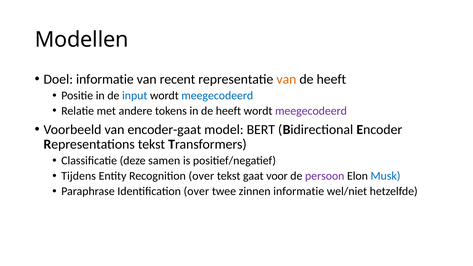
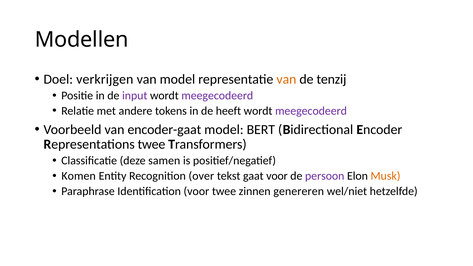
Doel informatie: informatie -> verkrijgen (105, 79)
van recent: recent -> model (177, 79)
heeft: heeft -> tenzij (331, 79)
input colour: blue -> purple (135, 96)
meegecodeerd colour: blue -> purple (217, 96)
Representations tekst: tekst -> twee (151, 144)
Tijdens: Tijdens -> Komen (79, 176)
Musk colour: blue -> orange (385, 176)
Identification over: over -> voor (196, 191)
zinnen informatie: informatie -> genereren (299, 191)
